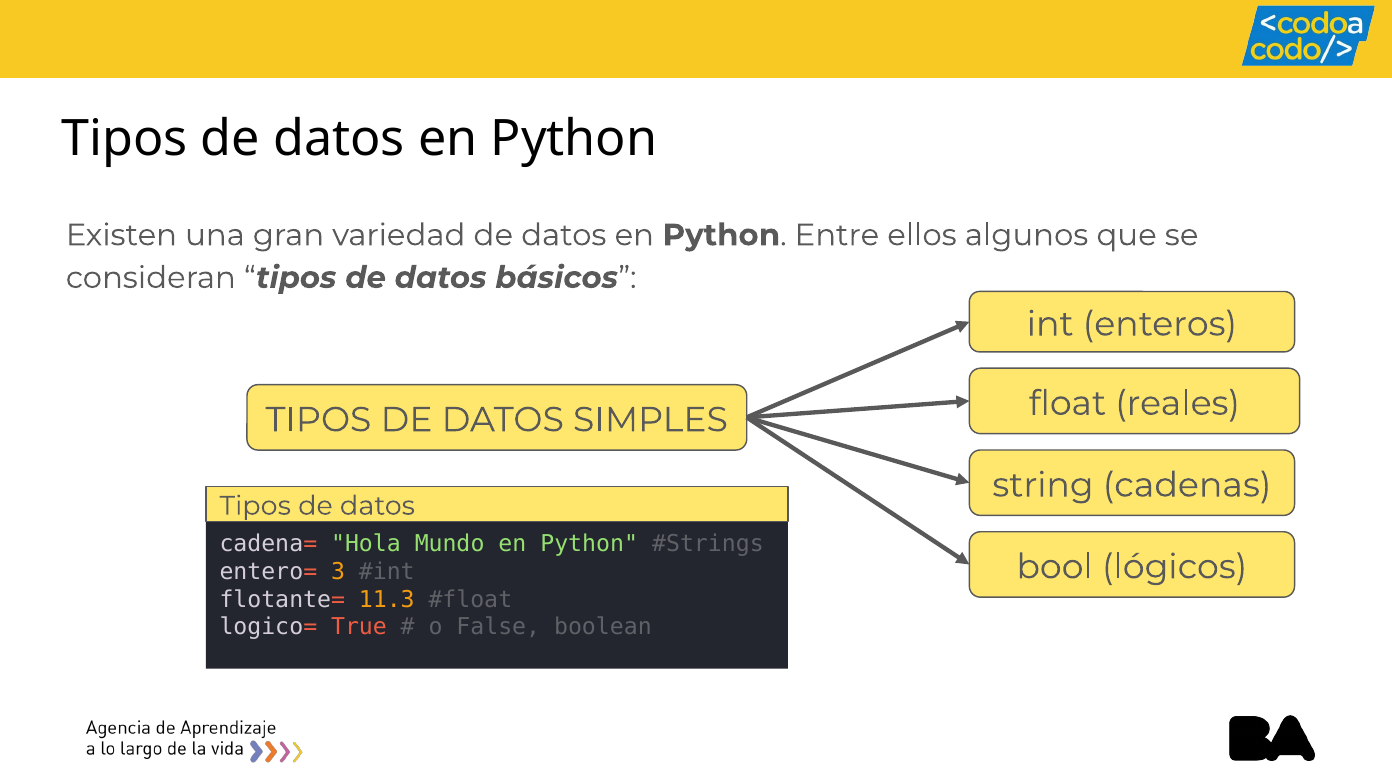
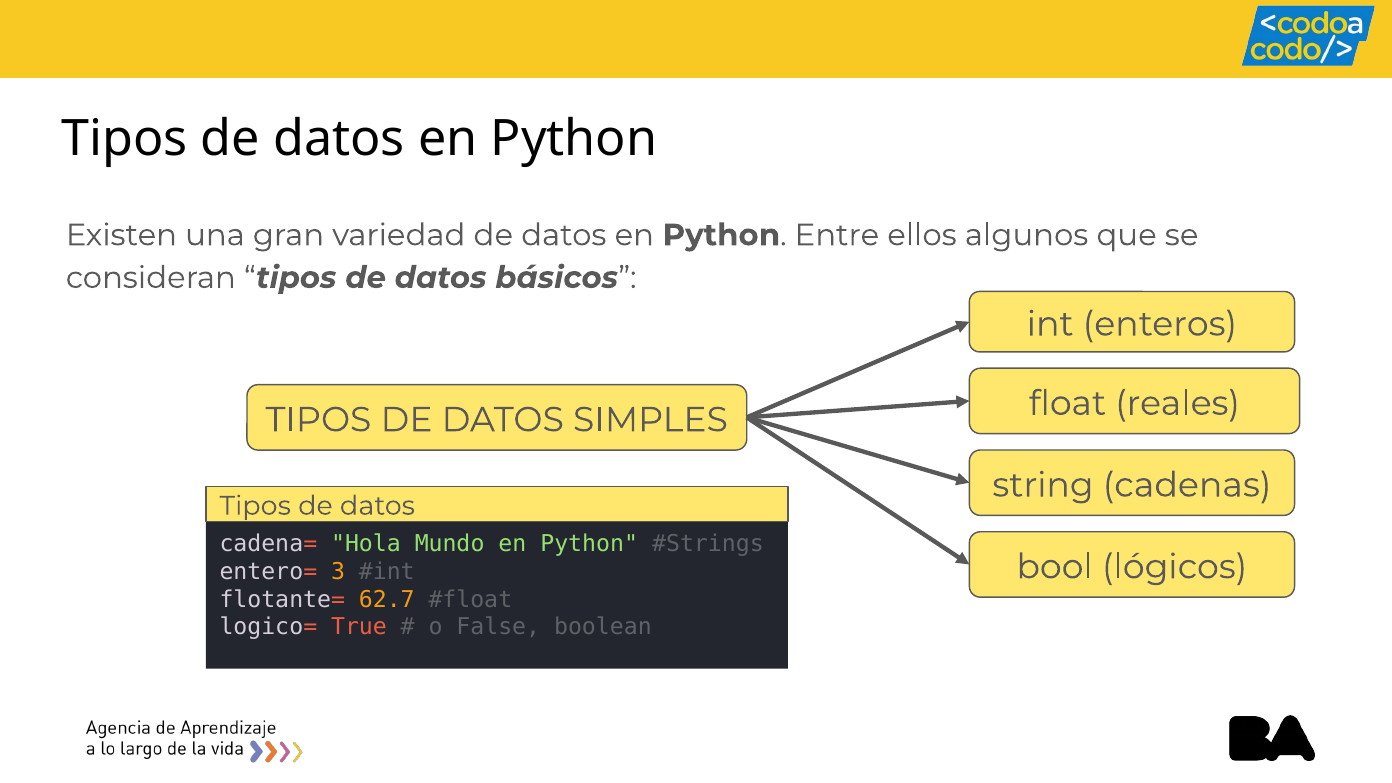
11.3: 11.3 -> 62.7 (387, 599)
